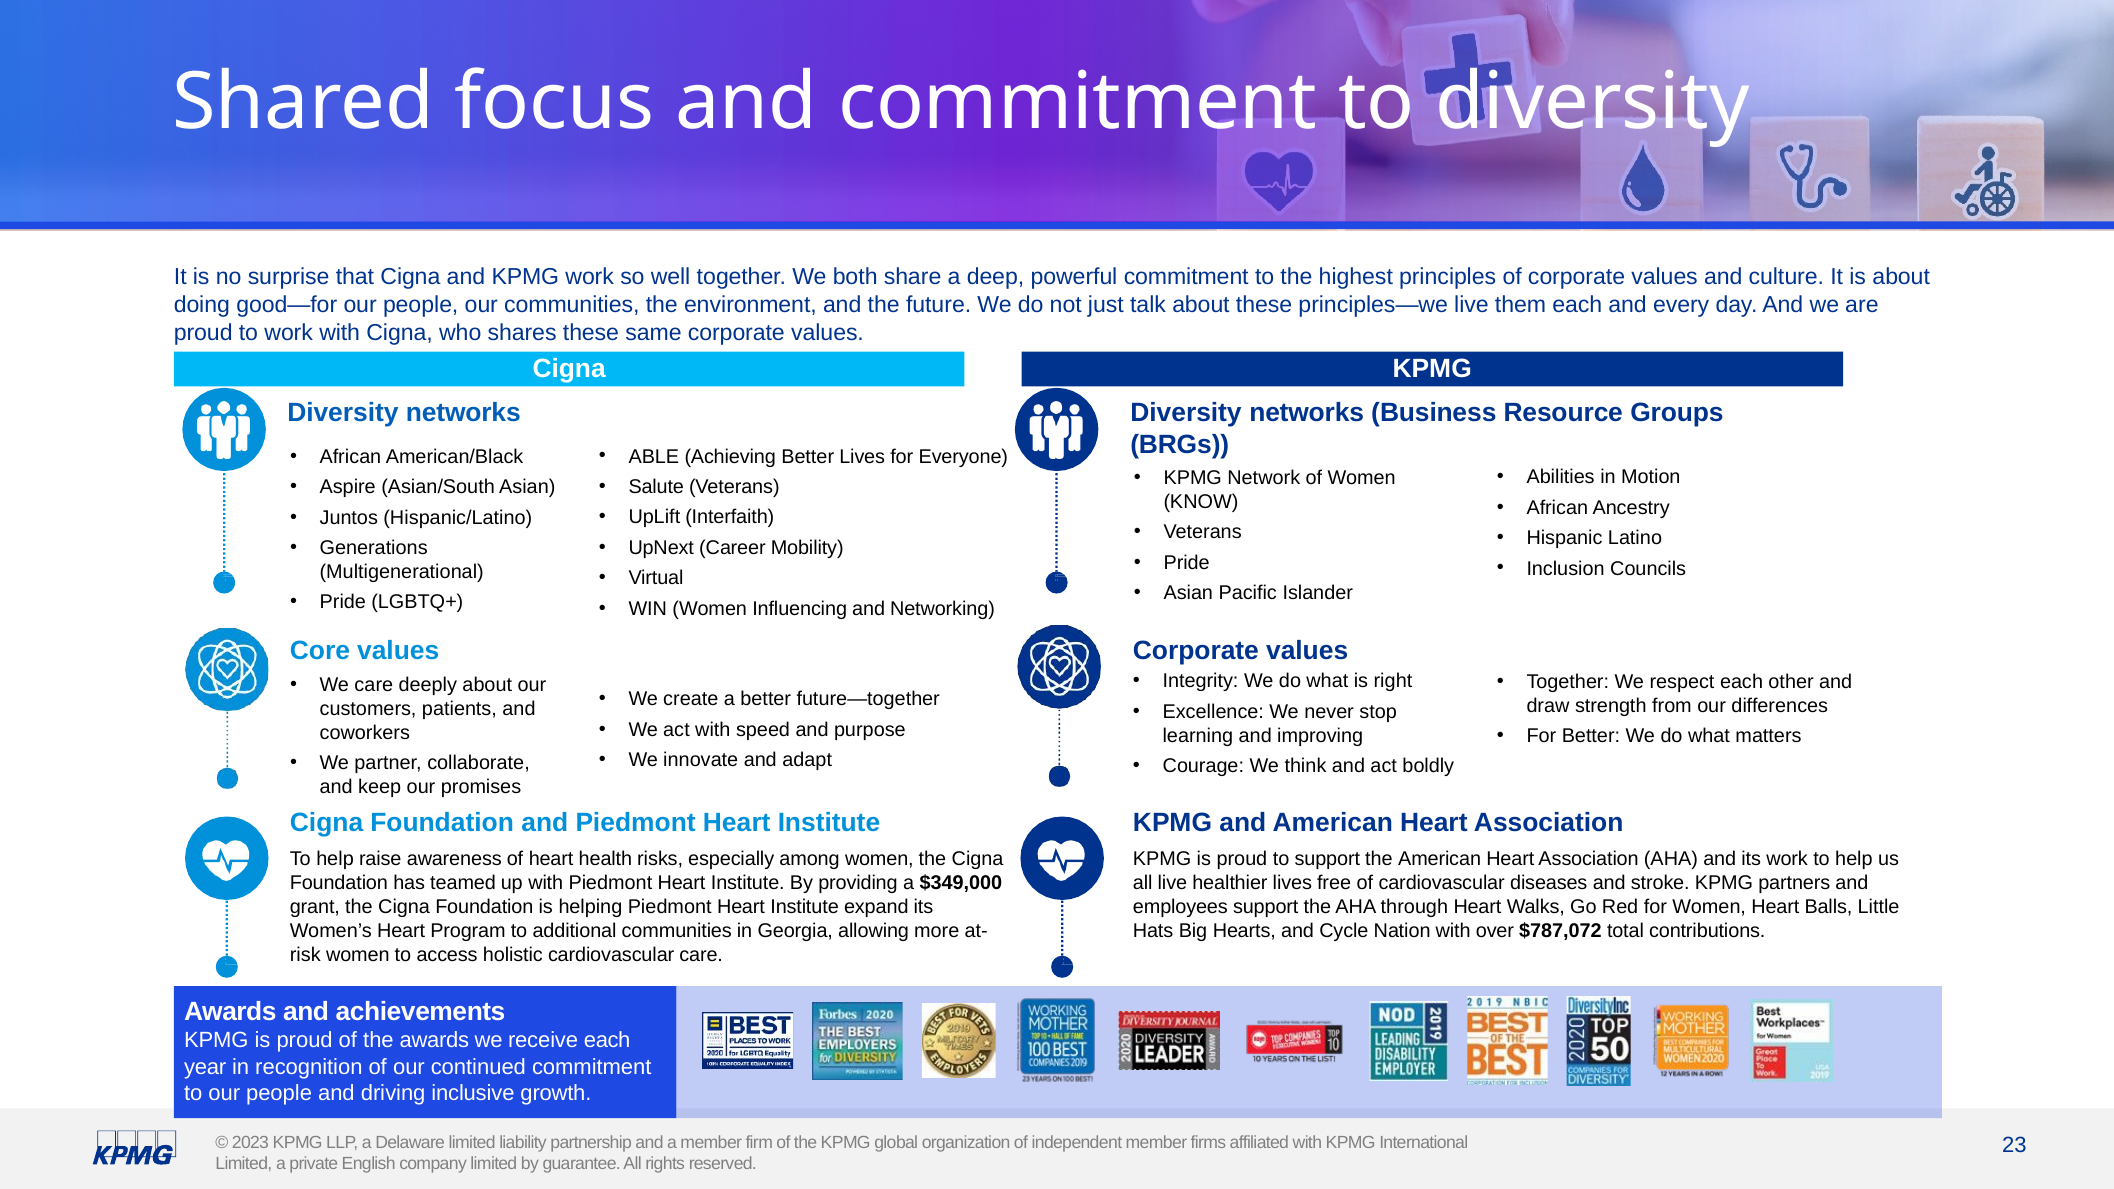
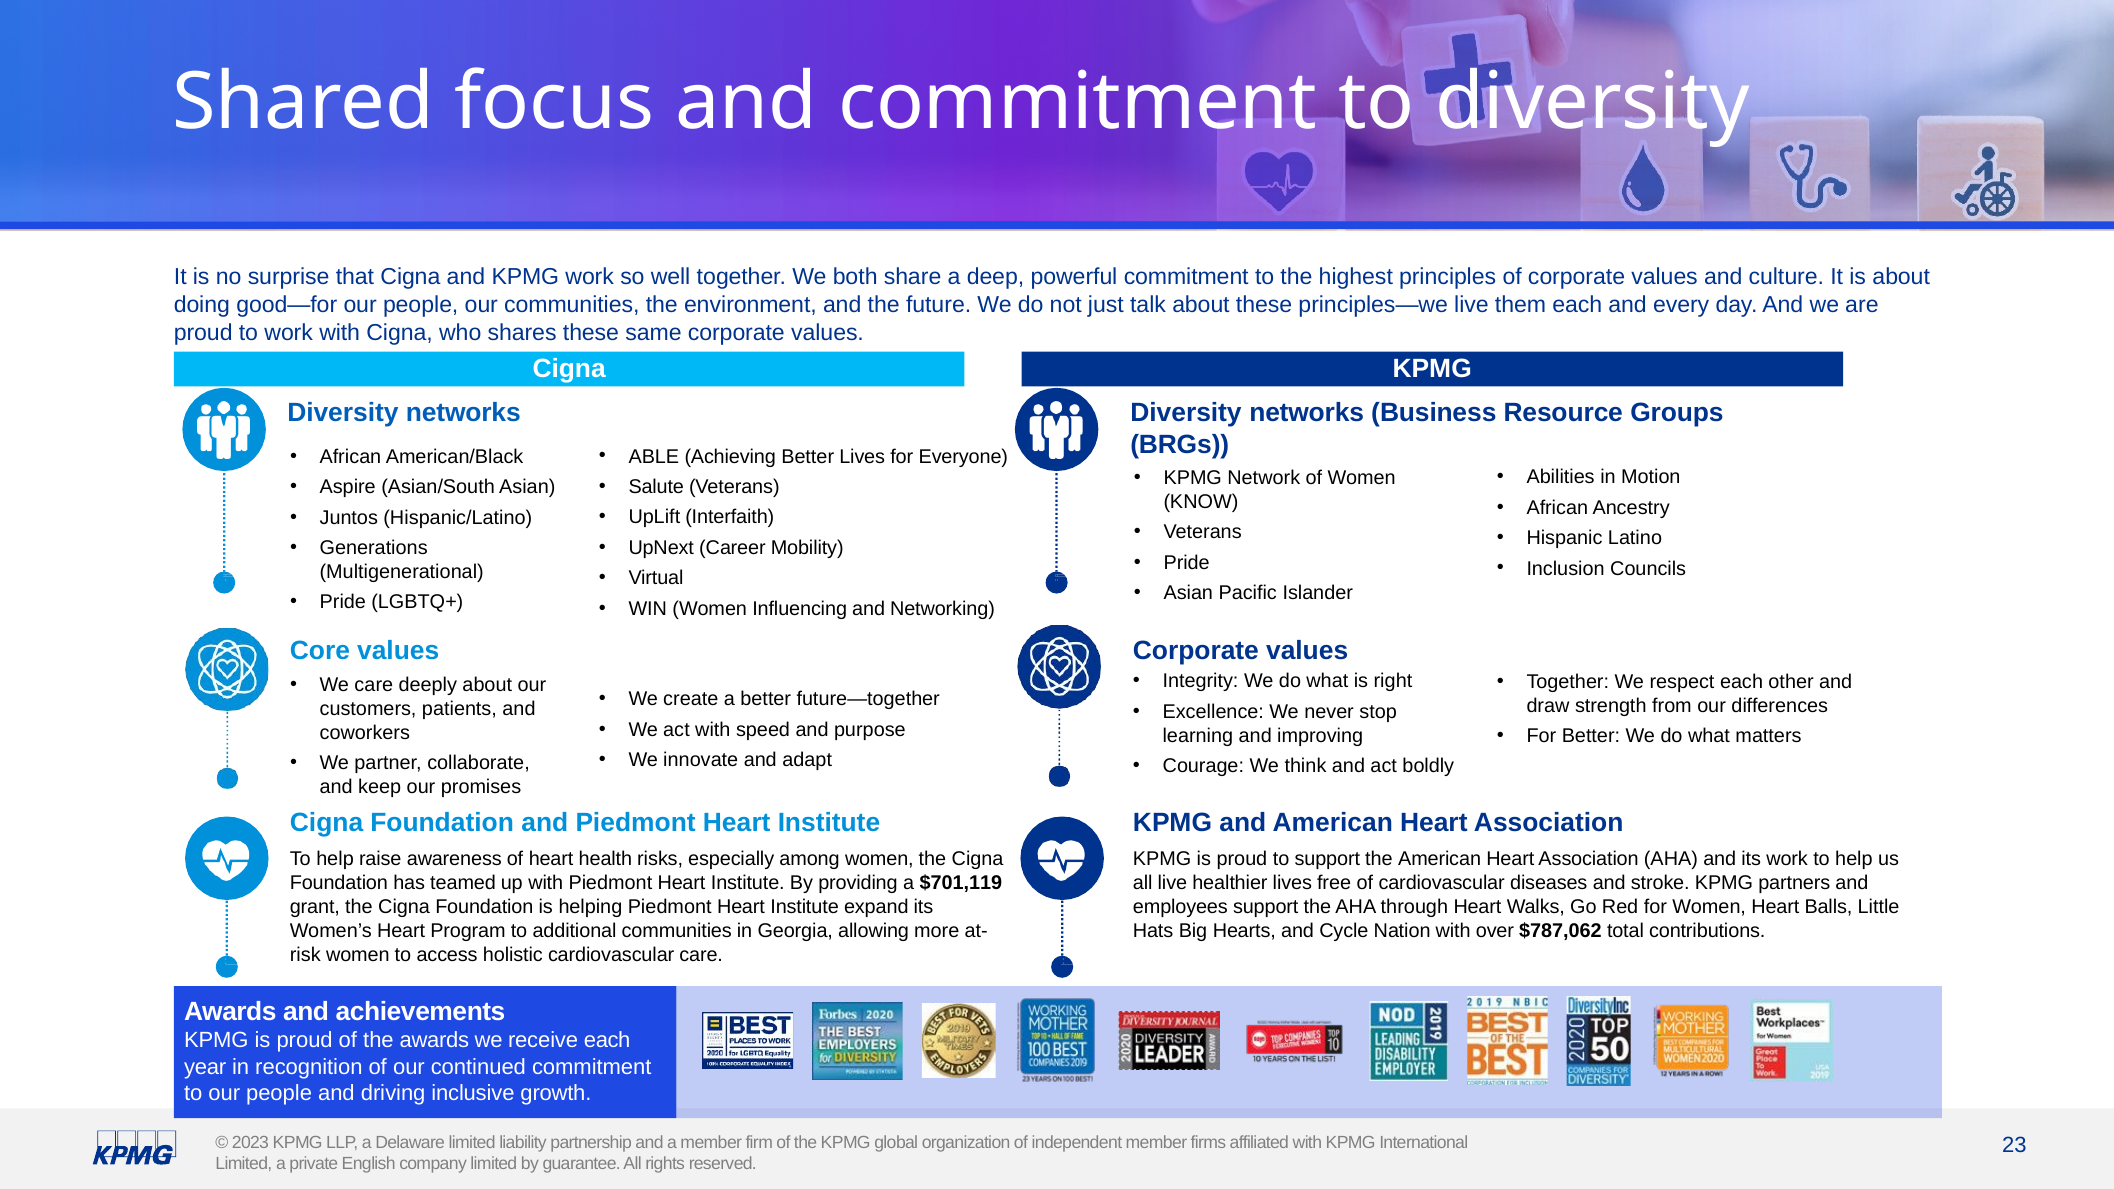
$349,000: $349,000 -> $701,119 (961, 883)
$787,072: $787,072 -> $787,062 (1560, 931)
